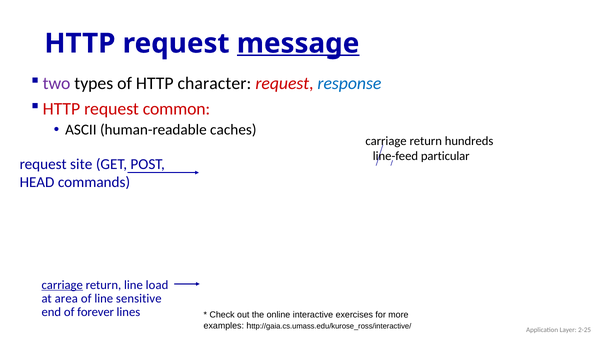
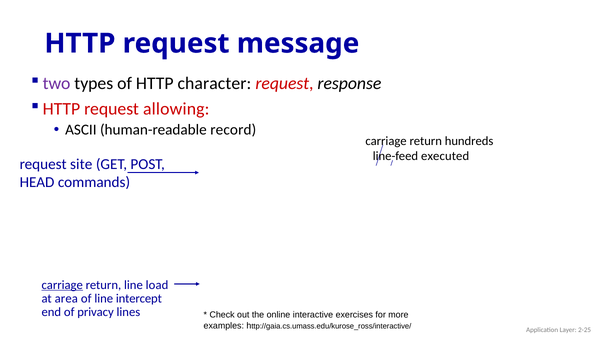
message underline: present -> none (298, 43)
response colour: blue -> black (349, 84)
common: common -> allowing (176, 109)
caches: caches -> record (233, 130)
particular: particular -> executed (445, 156)
sensitive: sensitive -> intercept (139, 299)
forever: forever -> privacy (96, 313)
